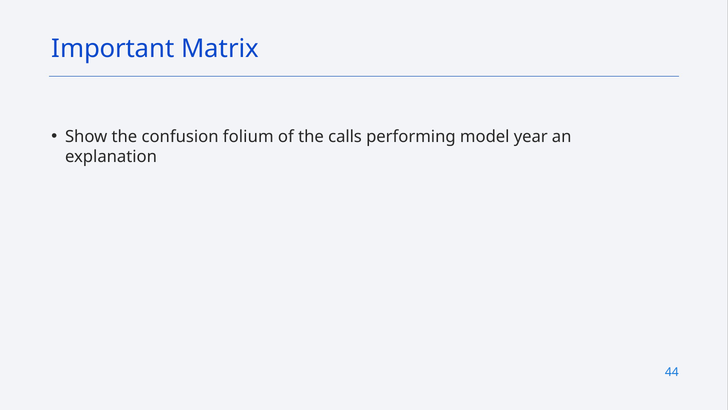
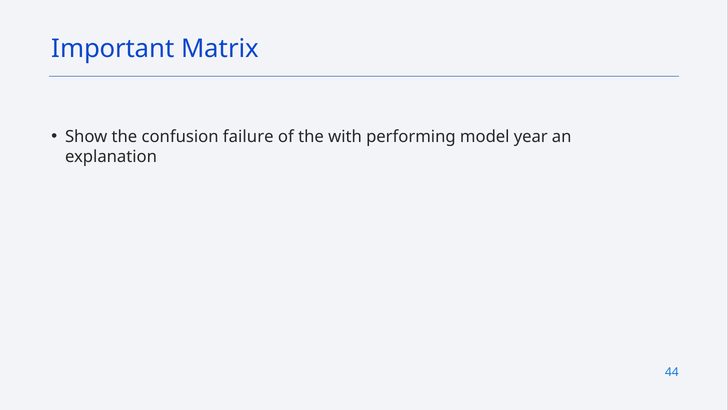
folium: folium -> failure (248, 137)
calls: calls -> with (345, 137)
